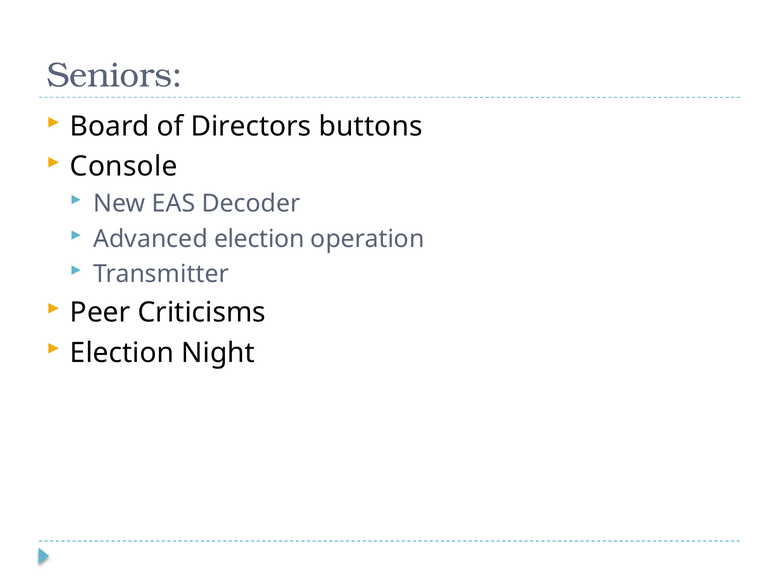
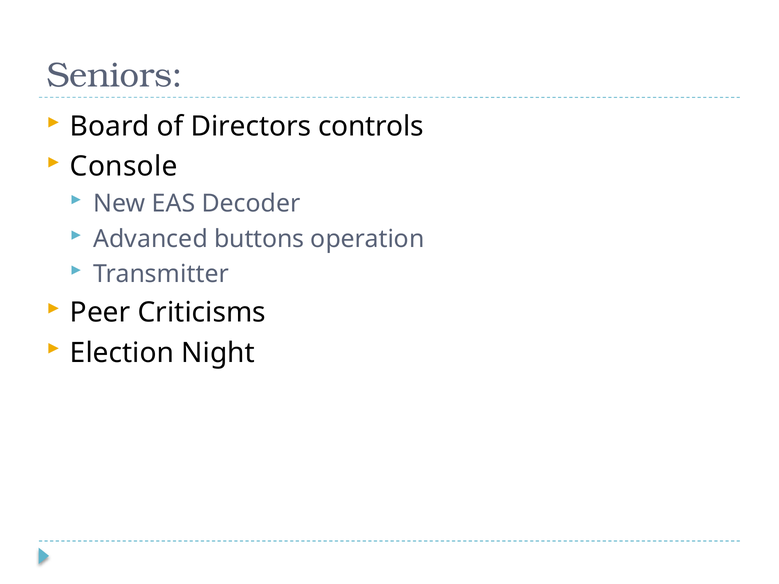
buttons: buttons -> controls (371, 127)
Advanced election: election -> buttons (259, 239)
